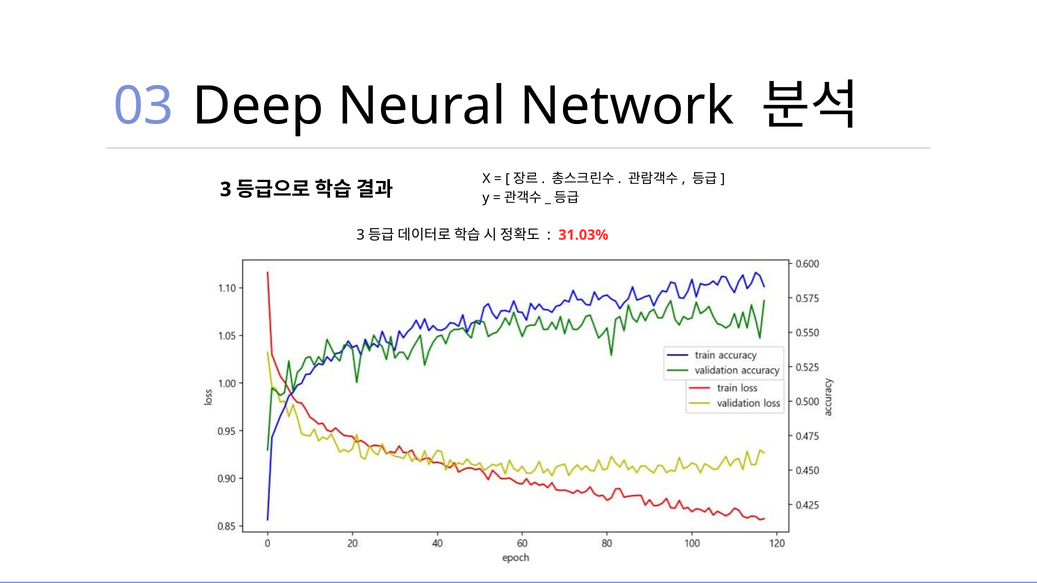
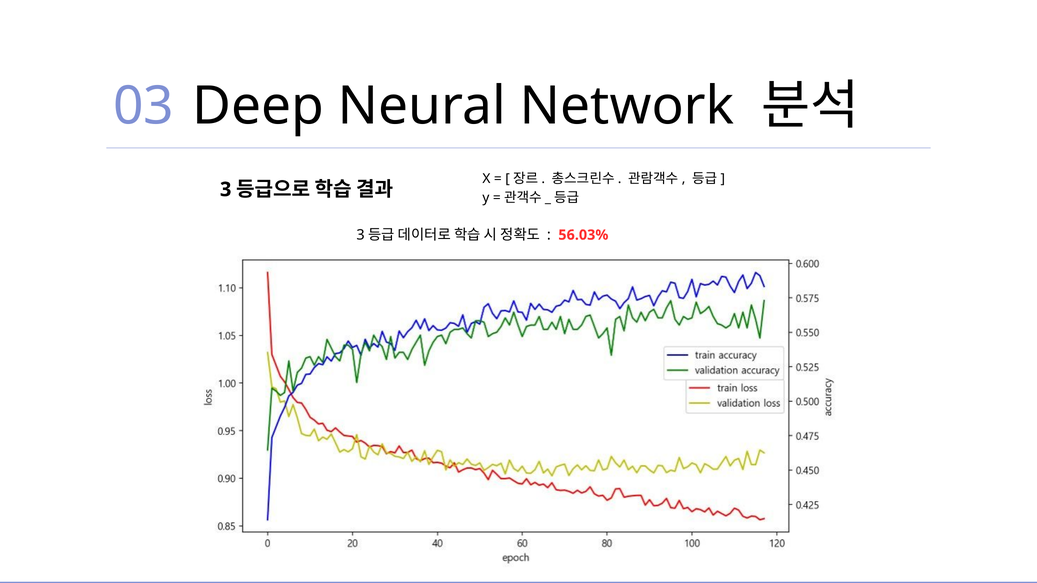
31.03%: 31.03% -> 56.03% (583, 235)
